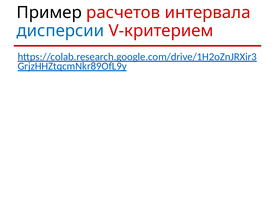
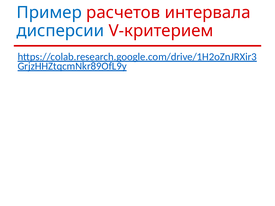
Пример colour: black -> blue (49, 13)
